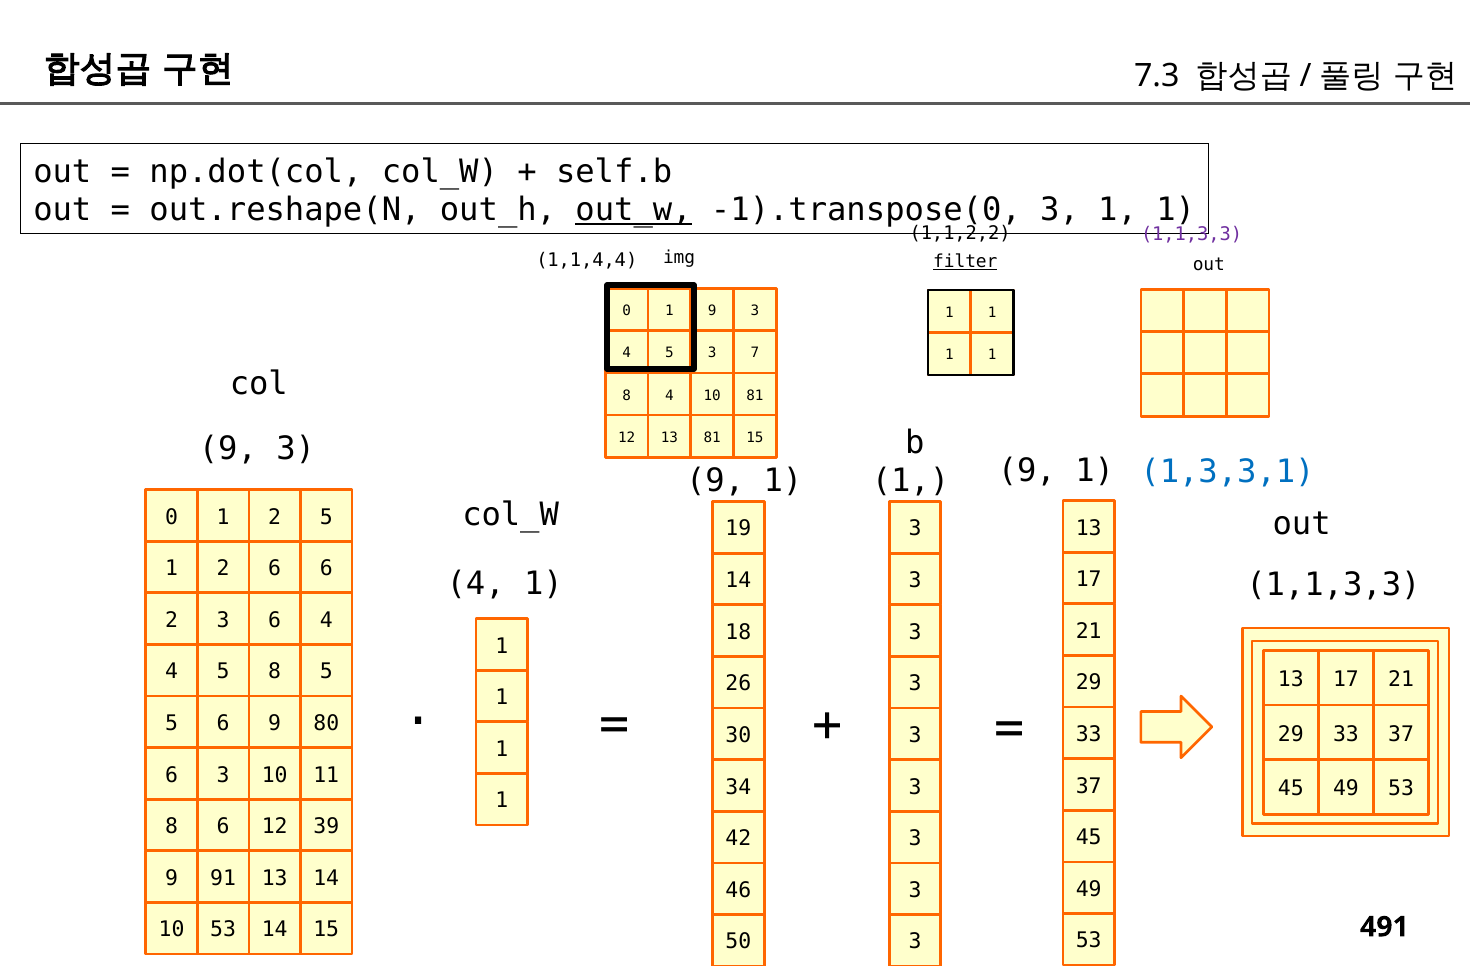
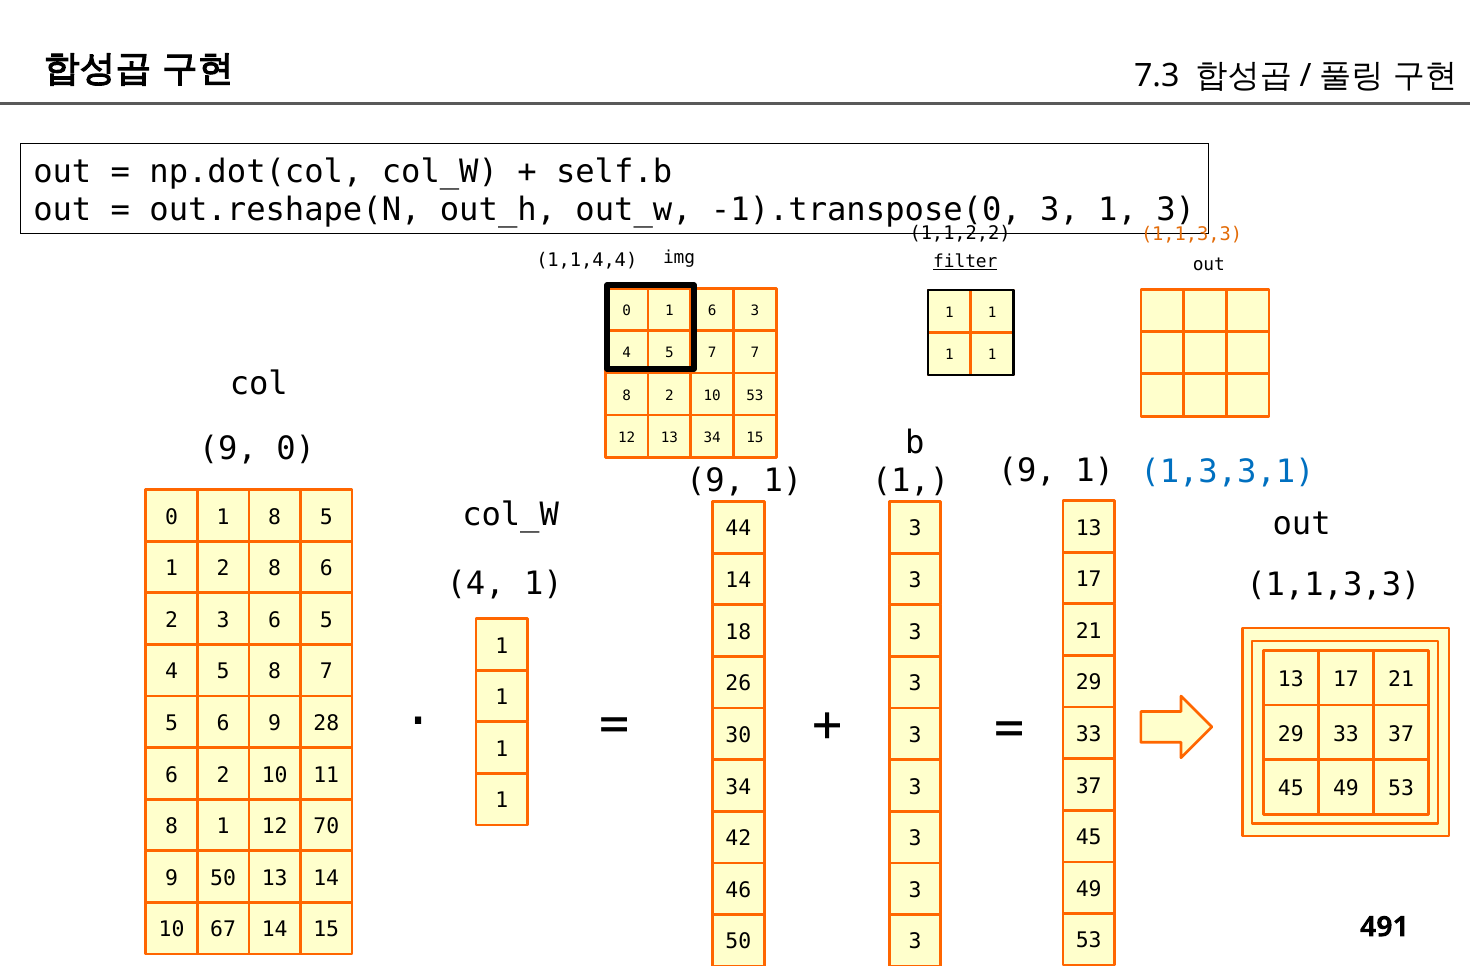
out_w underline: present -> none (634, 210)
3 1 1: 1 -> 3 (1176, 210)
1,1,3,3 colour: purple -> orange (1192, 234)
9: 9 -> 6 (712, 311)
5 3: 3 -> 7 (712, 353)
8 4: 4 -> 2 (669, 395)
10 81: 81 -> 53 (755, 395)
13 81: 81 -> 34 (712, 437)
3: 3 -> 0 (296, 449)
19: 19 -> 44 (738, 529)
0 1 2: 2 -> 8 (275, 517)
2 6: 6 -> 8 (275, 568)
6 4: 4 -> 5 (326, 620)
8 5: 5 -> 7 (326, 671)
80: 80 -> 28 (326, 723)
3: 3 -> 2 (223, 775)
8 6: 6 -> 1 (223, 826)
39: 39 -> 70 (326, 826)
9 91: 91 -> 50 (223, 878)
10 53: 53 -> 67 (223, 929)
